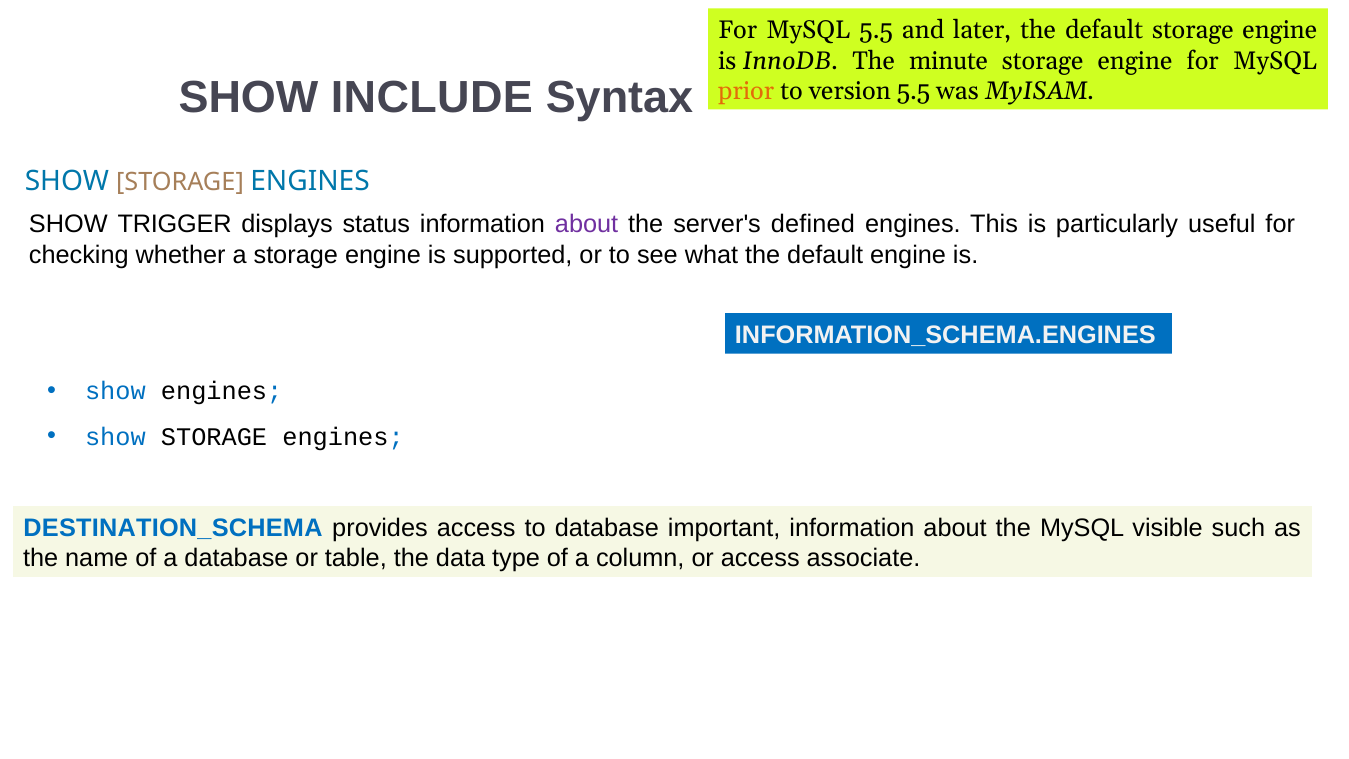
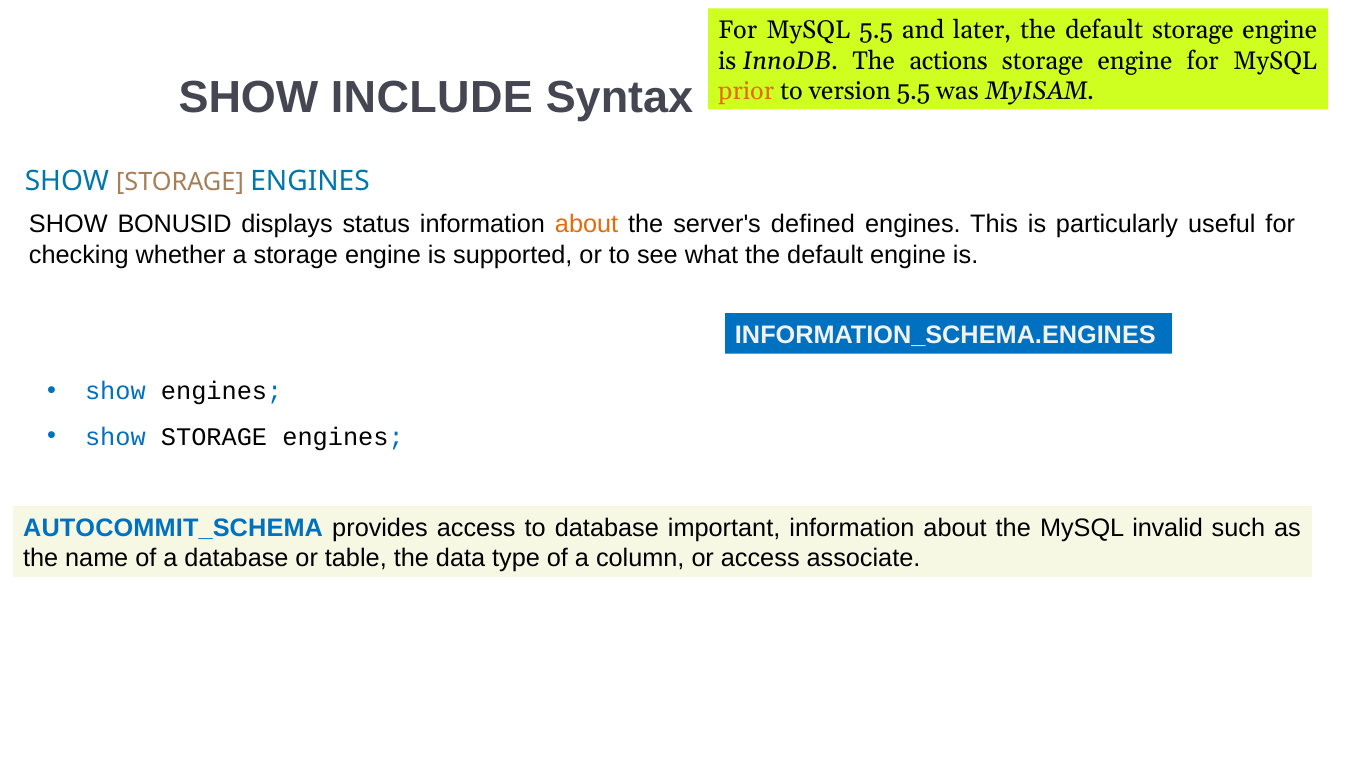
minute: minute -> actions (949, 61)
TRIGGER: TRIGGER -> BONUSID (175, 224)
about colour: purple -> orange (587, 224)
DESTINATION_SCHEMA: DESTINATION_SCHEMA -> AUTOCOMMIT_SCHEMA (173, 528)
visible: visible -> invalid (1168, 528)
